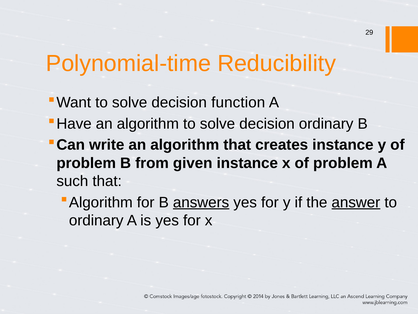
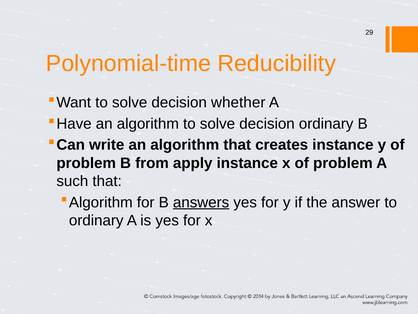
function: function -> whether (238, 102)
given: given -> apply (193, 163)
answer underline: present -> none (356, 202)
